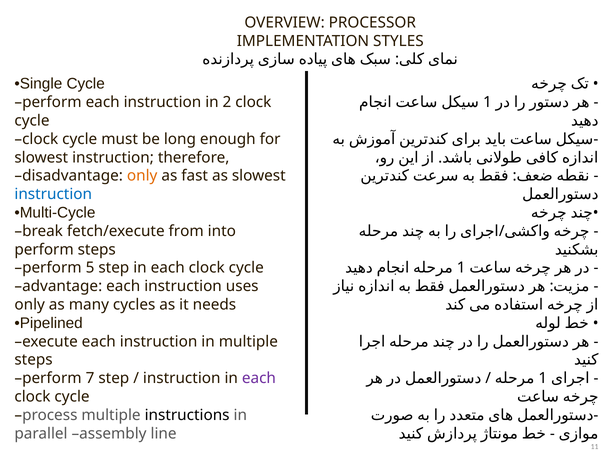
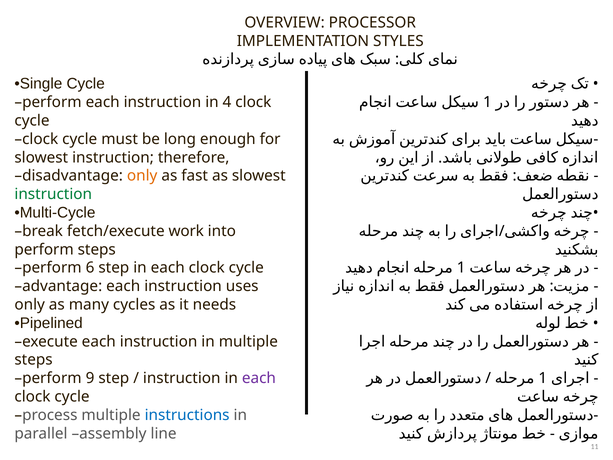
2: 2 -> 4 (227, 102)
instruction colour: blue -> green (53, 194)
from: from -> work (186, 231)
5: 5 -> 6 (90, 268)
7: 7 -> 9 (90, 378)
instructions colour: black -> blue (187, 415)
